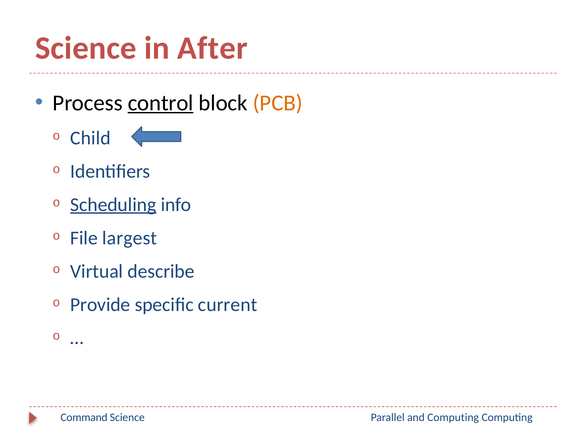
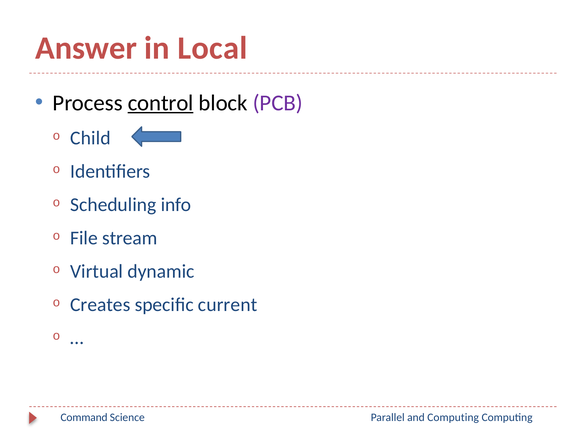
Science: Science -> Answer (86, 48)
After: After -> Local (212, 48)
PCB colour: orange -> purple (278, 103)
Scheduling underline: present -> none (113, 205)
largest: largest -> stream (130, 238)
describe: describe -> dynamic (161, 272)
Provide: Provide -> Creates (100, 305)
